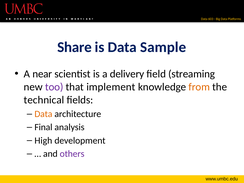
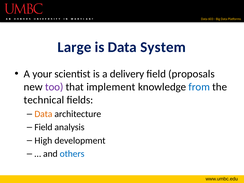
Share: Share -> Large (74, 47)
Sample: Sample -> System (163, 47)
near: near -> your (42, 74)
streaming: streaming -> proposals (192, 74)
from colour: orange -> blue (199, 87)
Final: Final -> Field (43, 127)
others colour: purple -> blue (72, 154)
